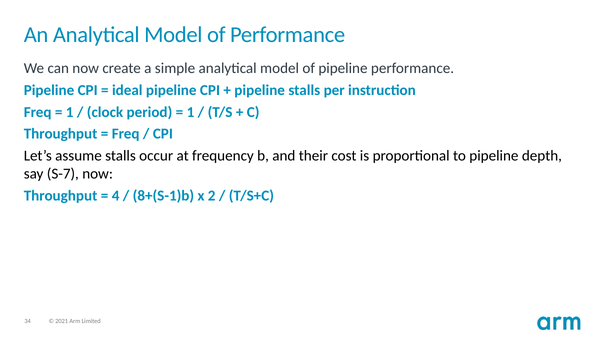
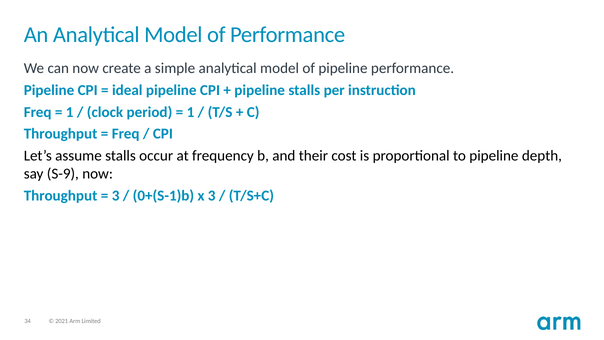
S-7: S-7 -> S-9 (63, 174)
4: 4 -> 3 (116, 196)
8+(S-1)b: 8+(S-1)b -> 0+(S-1)b (163, 196)
x 2: 2 -> 3 (212, 196)
